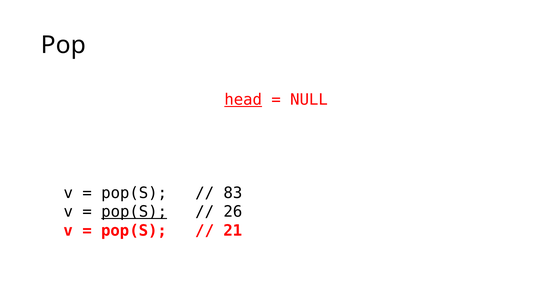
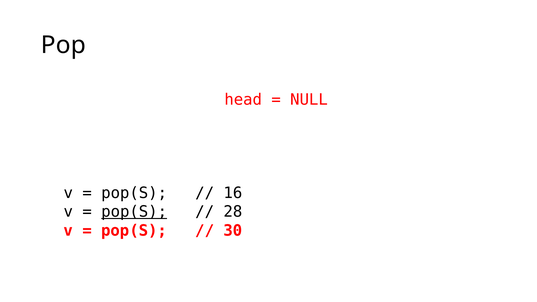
head underline: present -> none (243, 100)
83: 83 -> 16 (233, 193)
26: 26 -> 28 (233, 212)
21: 21 -> 30 (233, 231)
